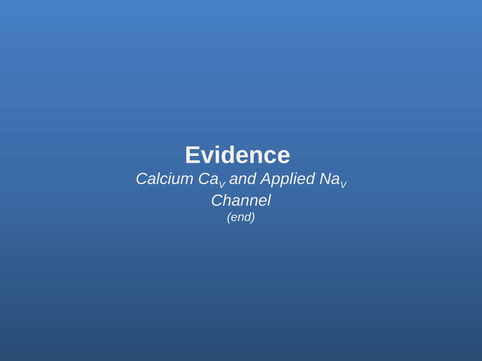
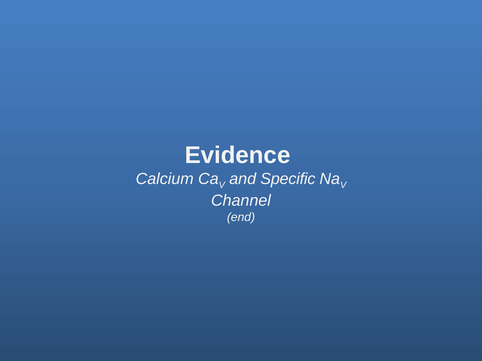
Applied: Applied -> Specific (288, 179)
